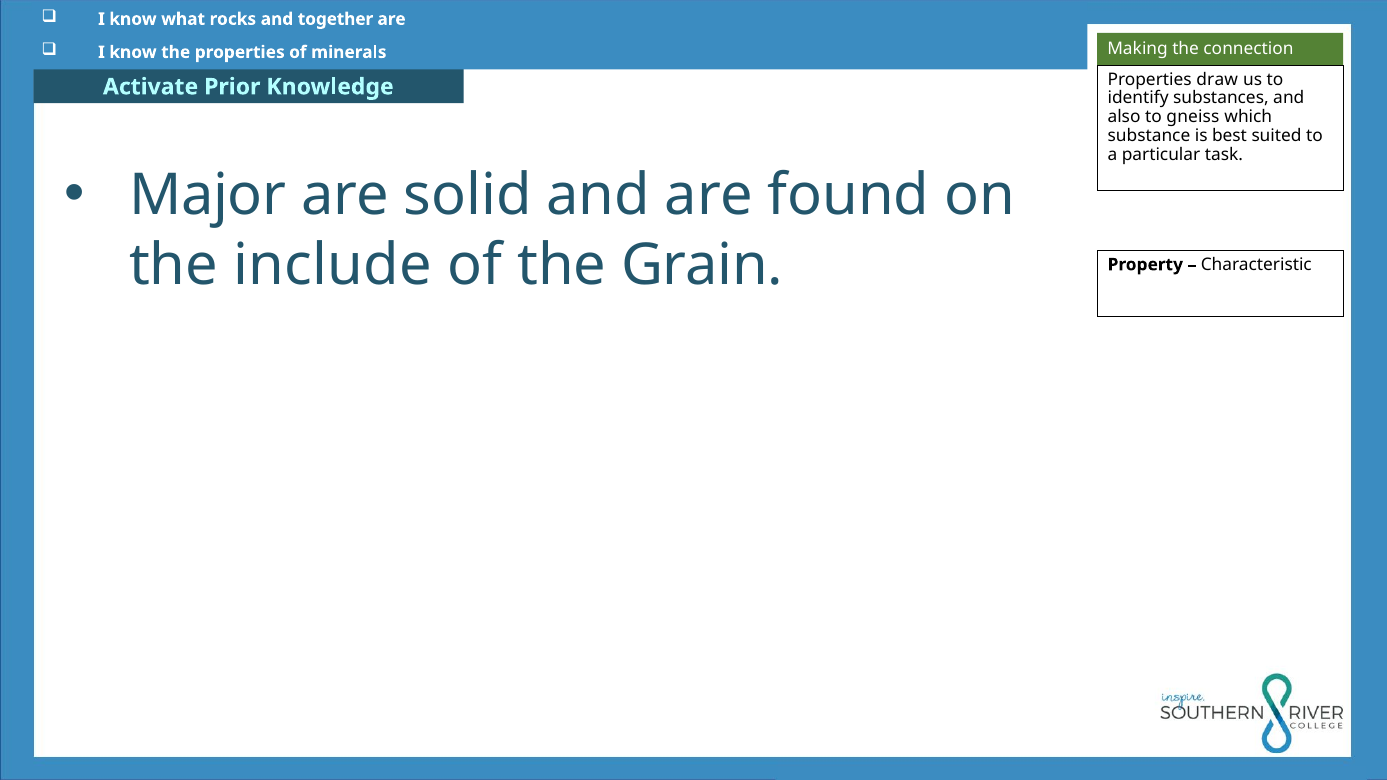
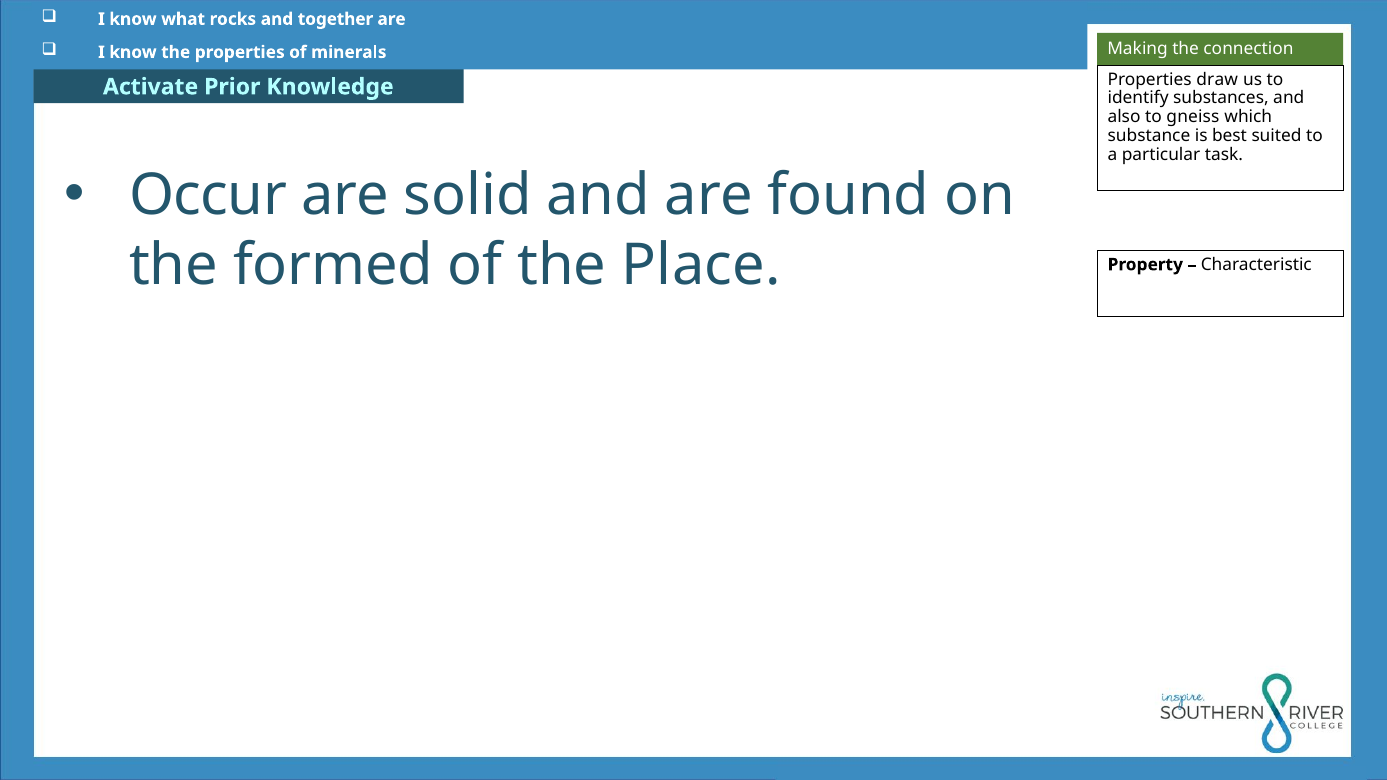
Major: Major -> Occur (208, 196)
include: include -> formed (333, 265)
Grain: Grain -> Place (701, 265)
